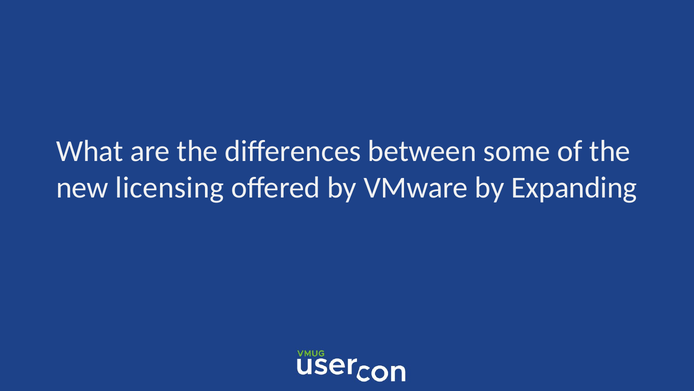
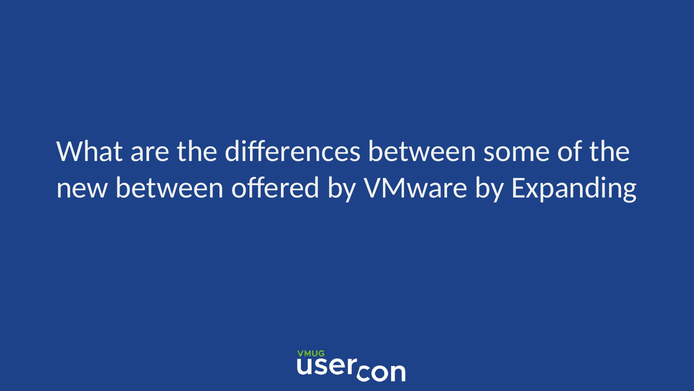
new licensing: licensing -> between (170, 188)
